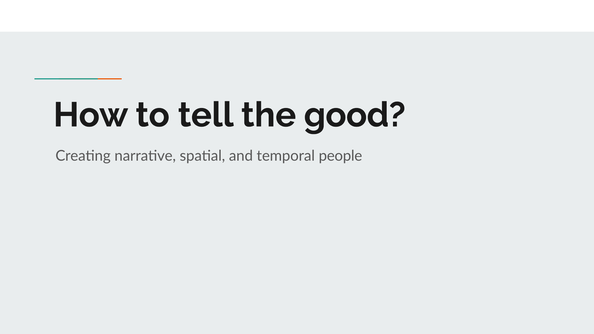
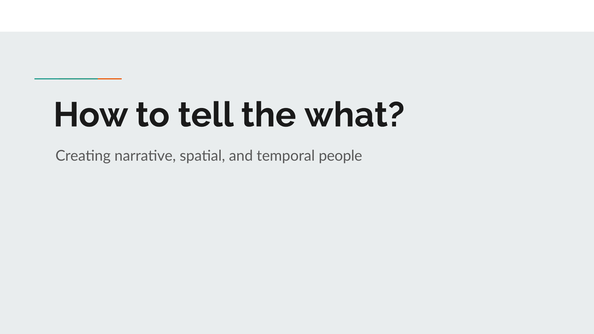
good: good -> what (354, 115)
